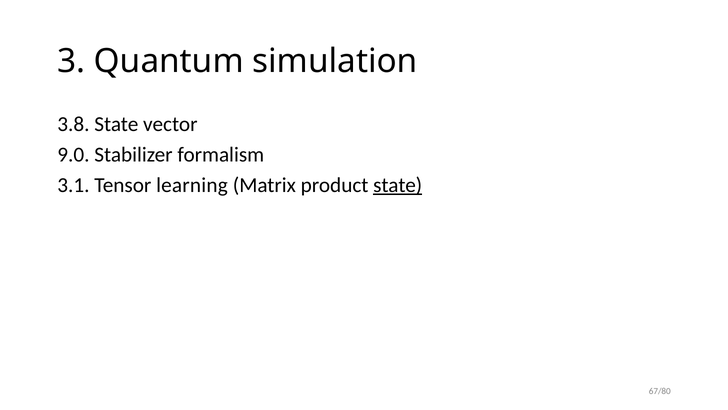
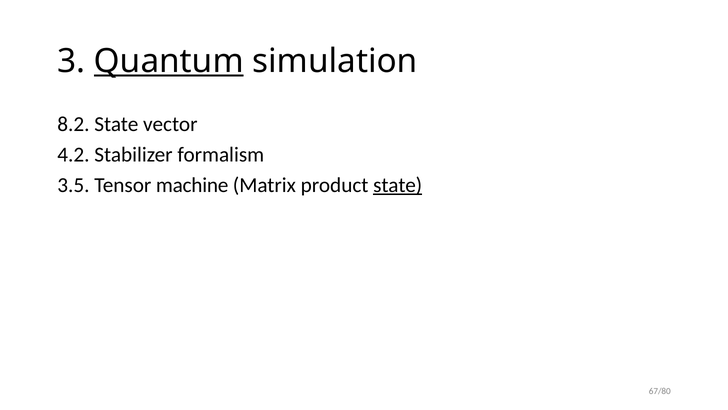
Quantum underline: none -> present (169, 61)
3.8: 3.8 -> 8.2 (73, 124)
9.0: 9.0 -> 4.2 (73, 154)
3.1: 3.1 -> 3.5 (73, 185)
learning: learning -> machine (192, 185)
